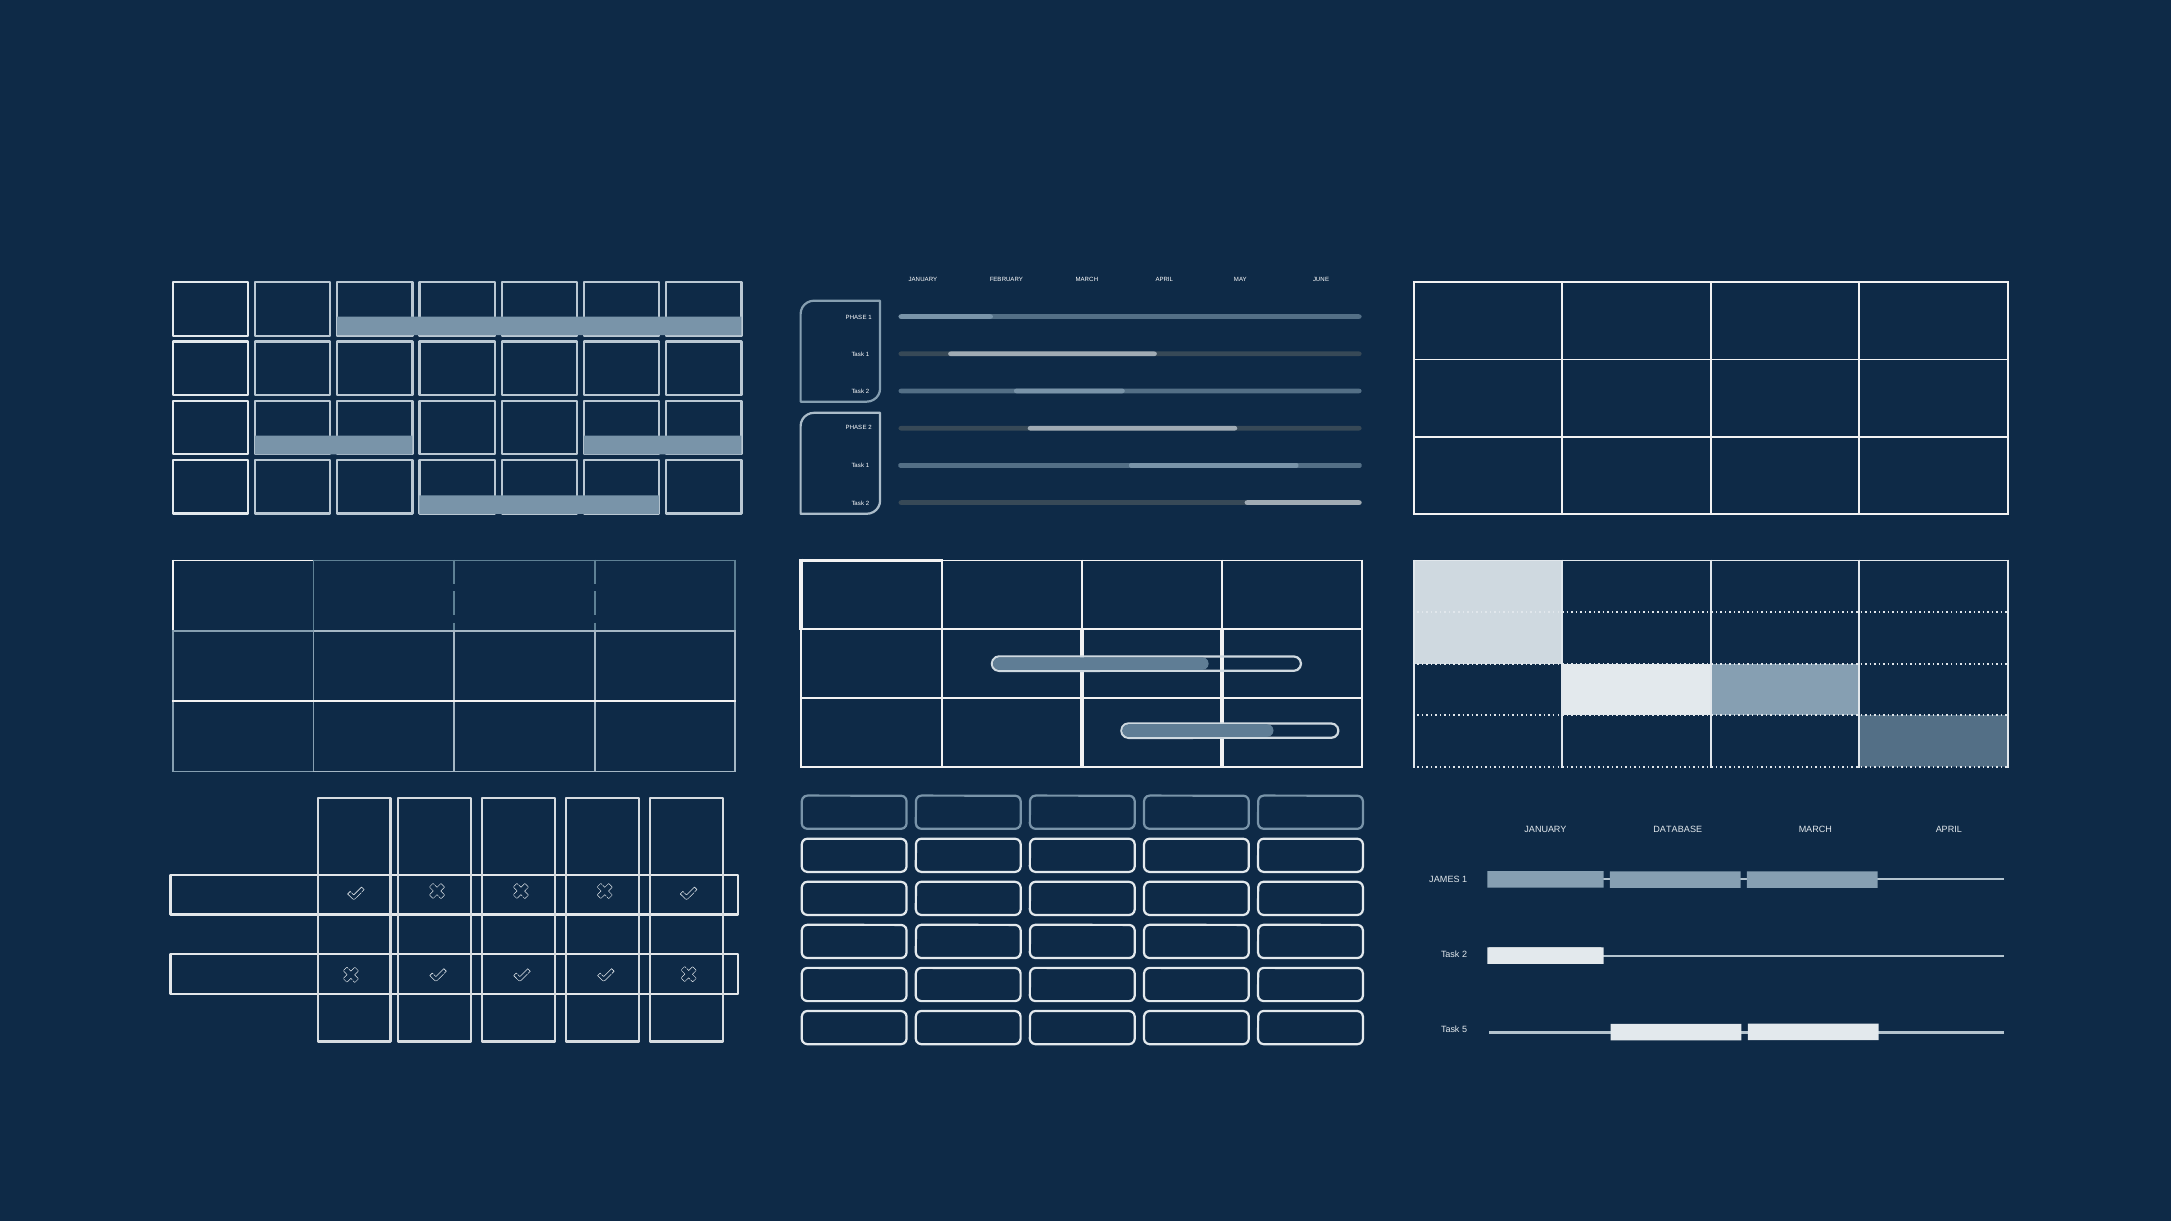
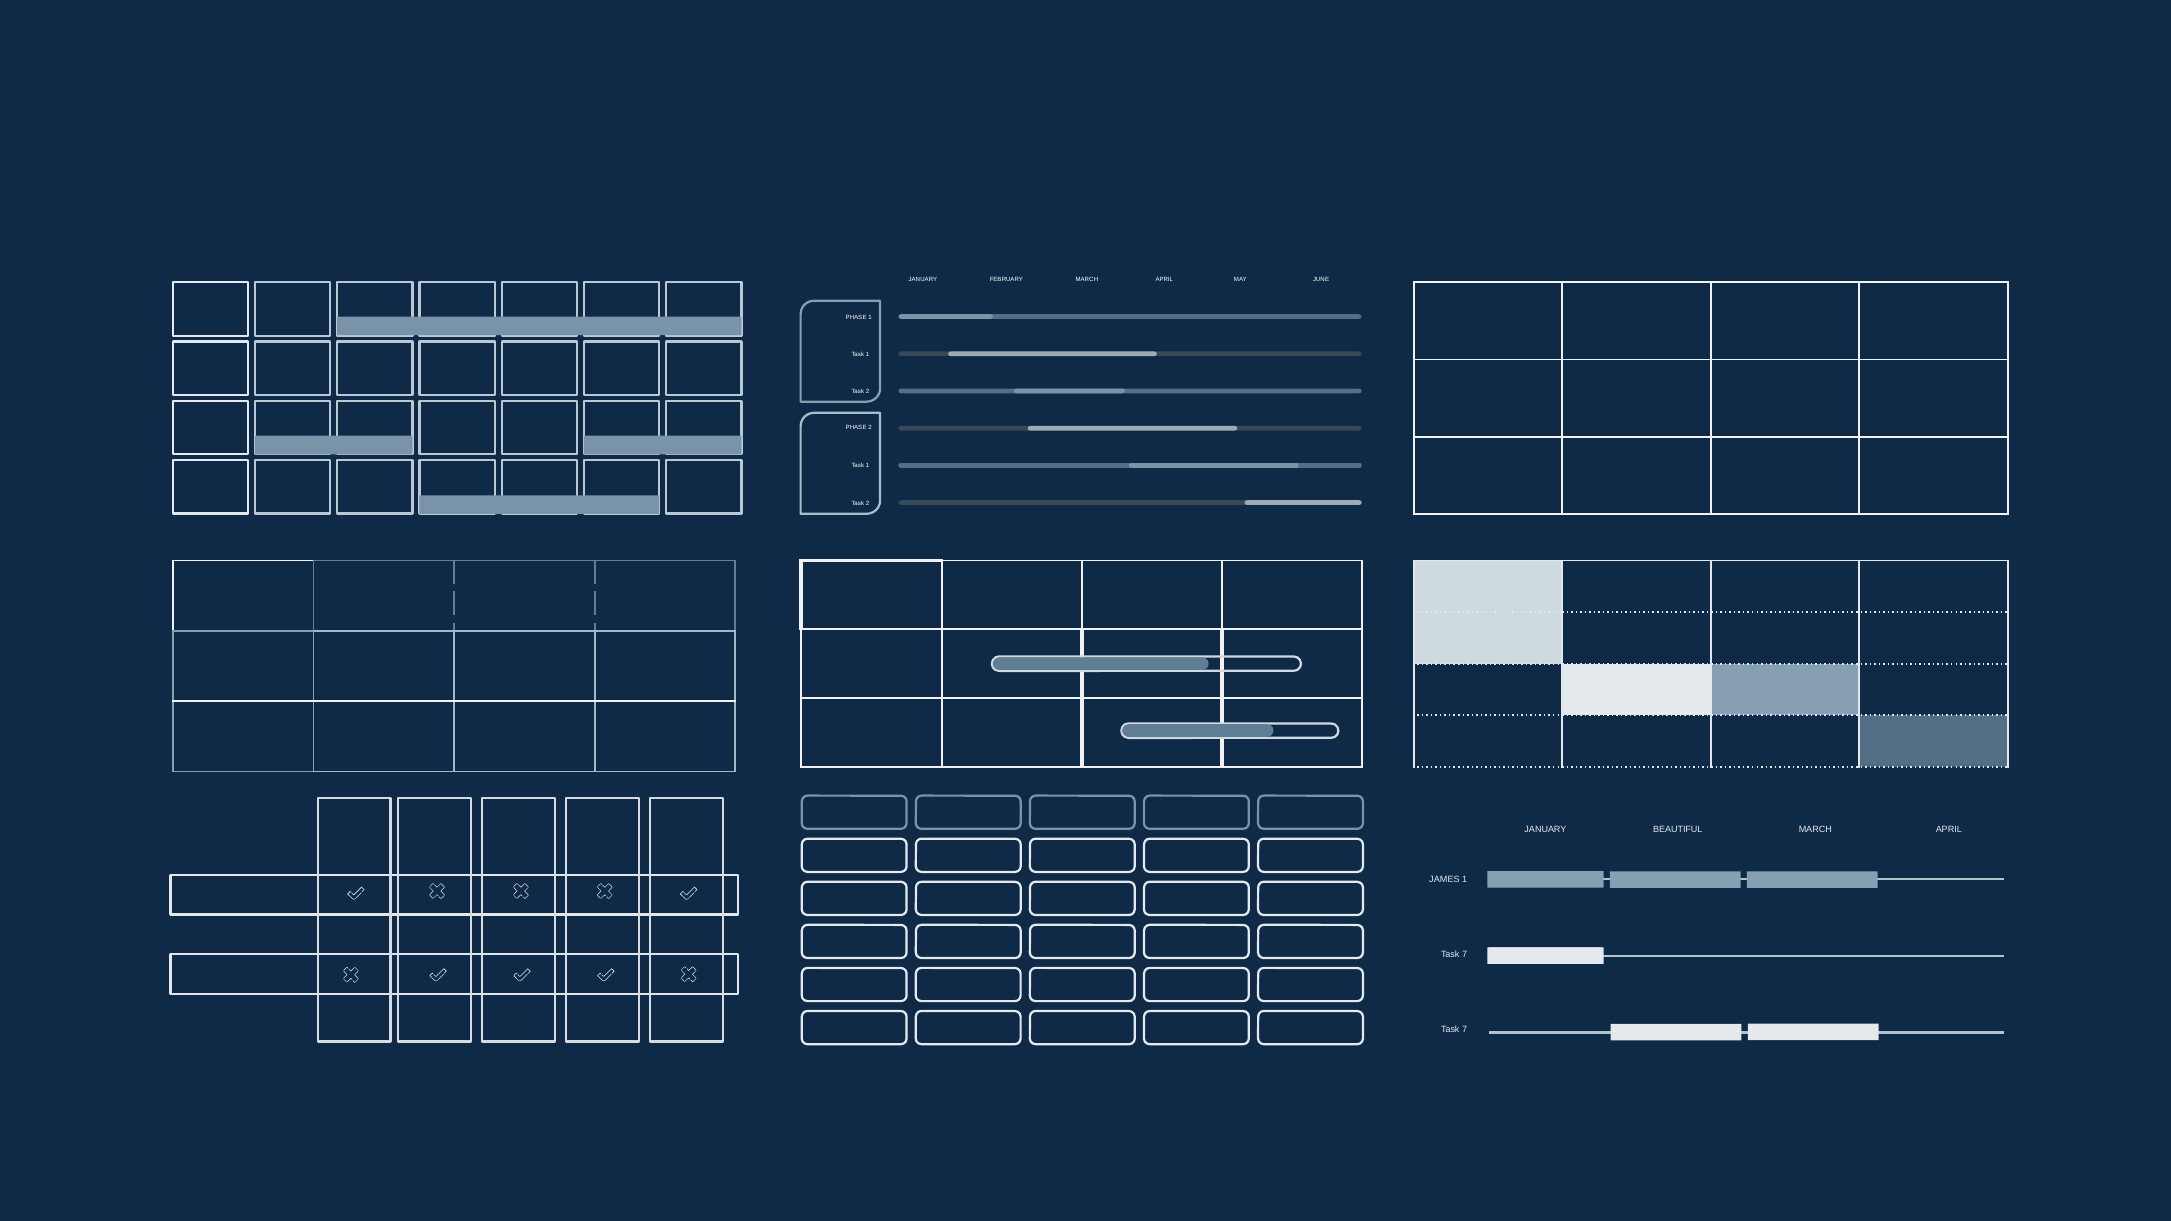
DATABASE: DATABASE -> BEAUTIFUL (1678, 830)
2: 2 -> 7 (1465, 955)
5: 5 -> 7 (1465, 1030)
